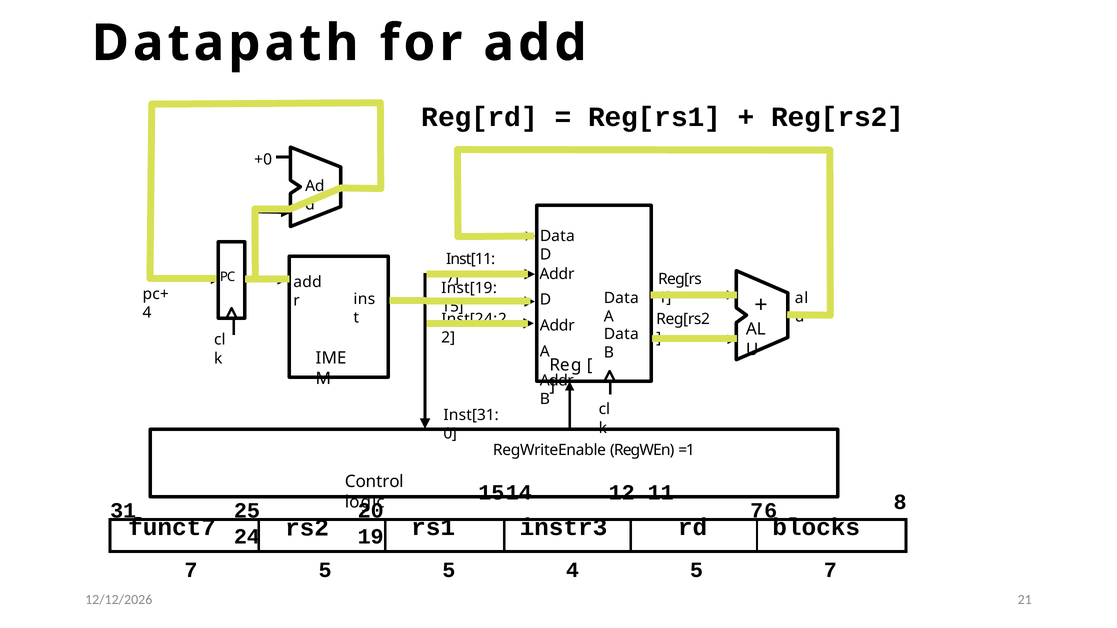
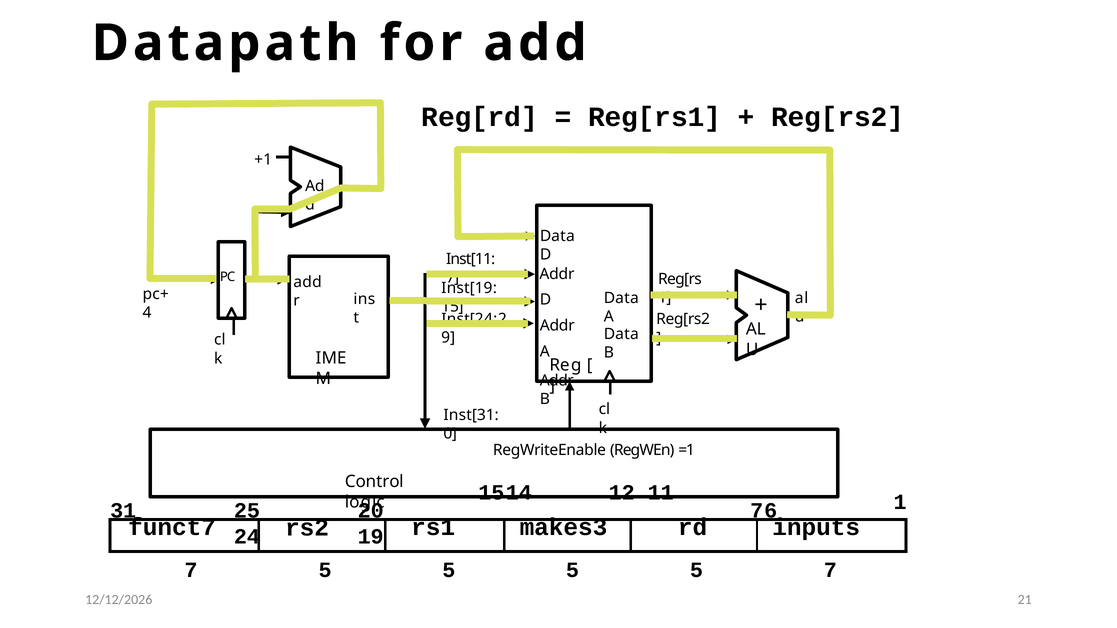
+0: +0 -> +1 (263, 160)
2: 2 -> 9 (448, 338)
76 8: 8 -> 1 (900, 502)
instr3: instr3 -> makes3 (563, 528)
blocks: blocks -> inputs (816, 528)
5 5 4: 4 -> 5 (573, 571)
